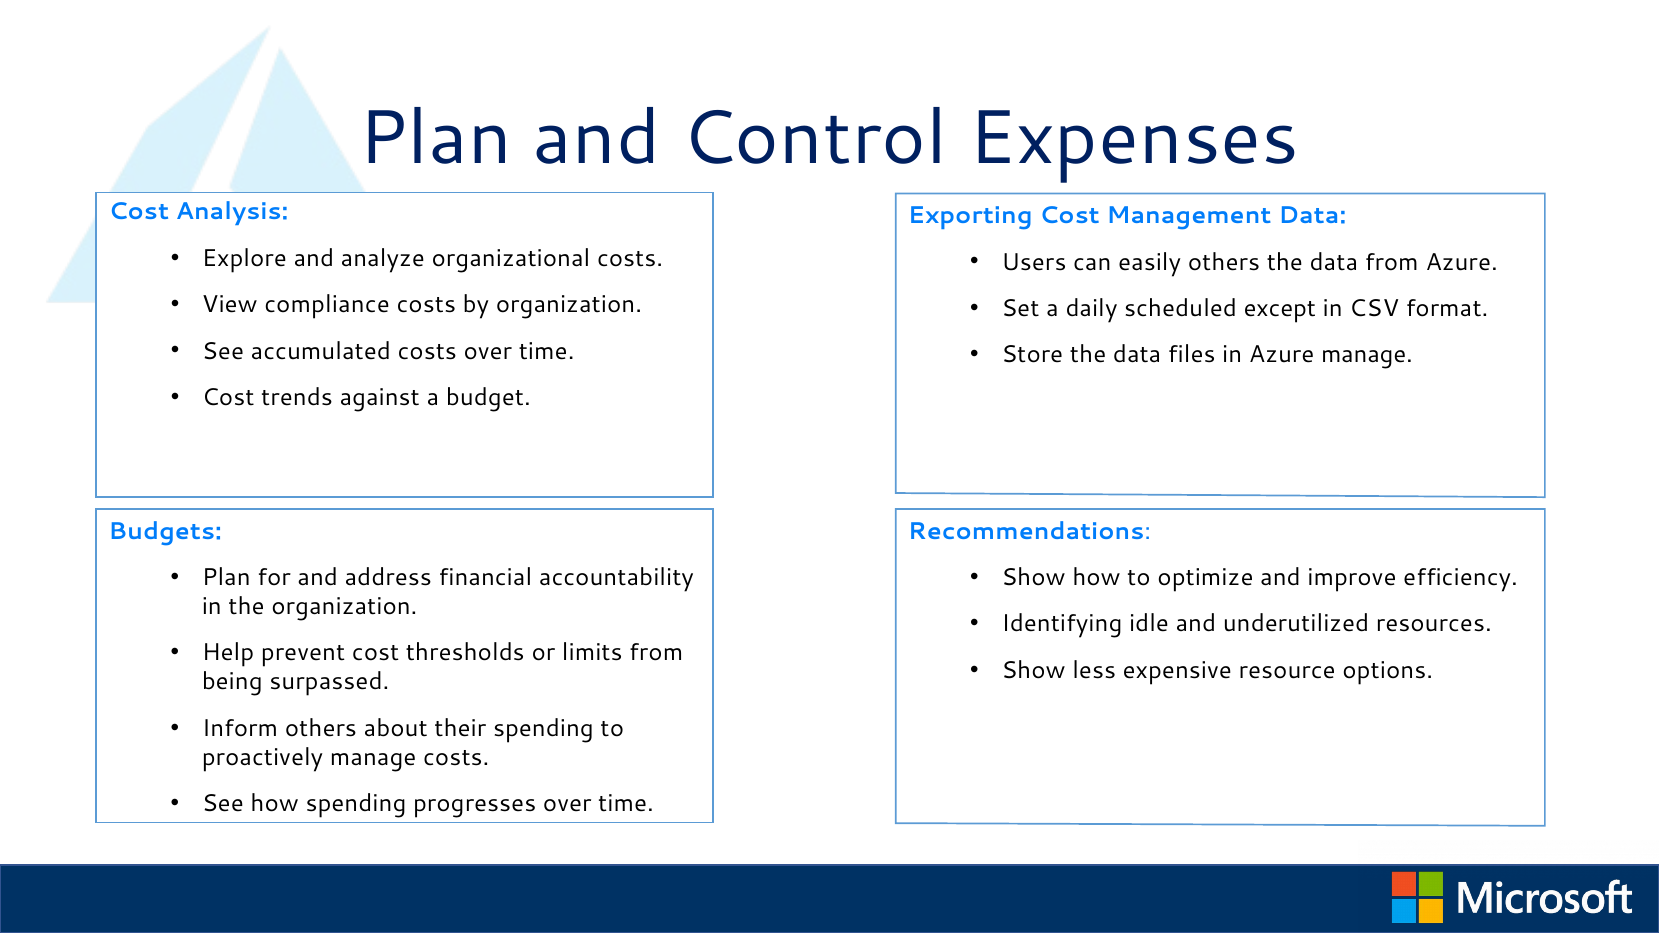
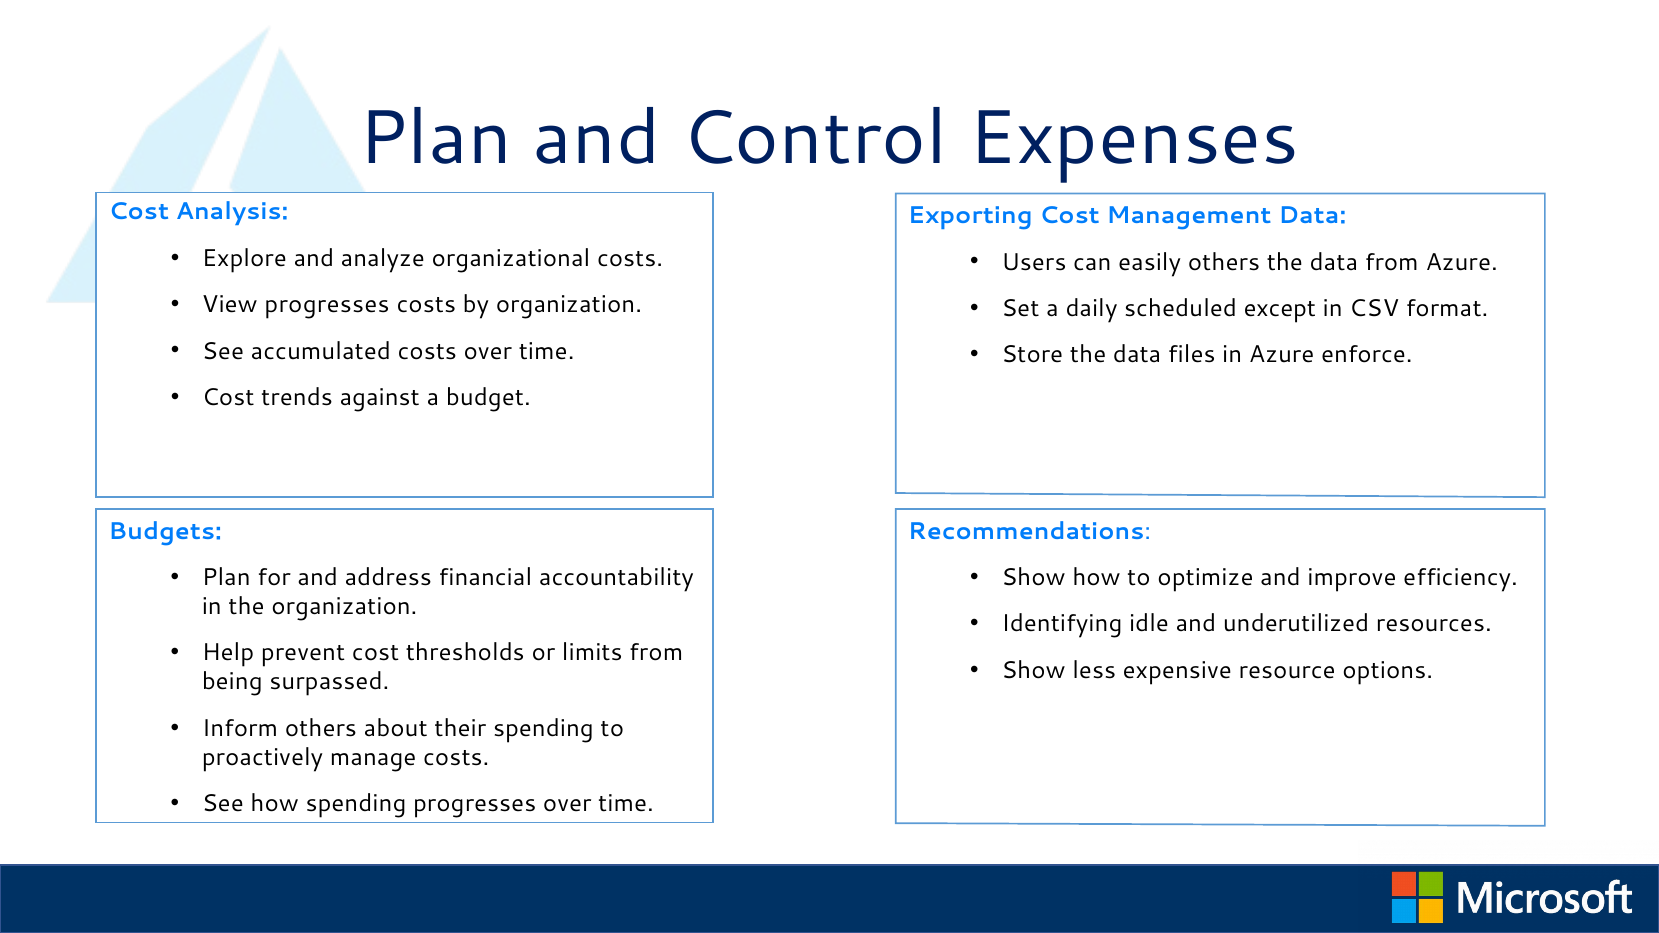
View compliance: compliance -> progresses (327, 305)
Azure manage: manage -> enforce (1367, 355)
